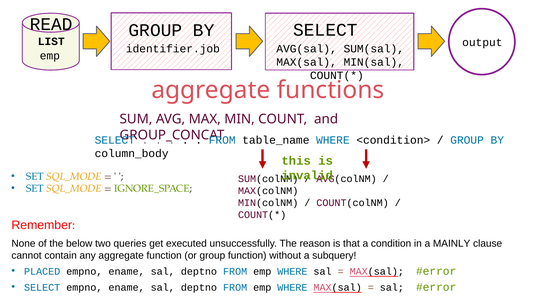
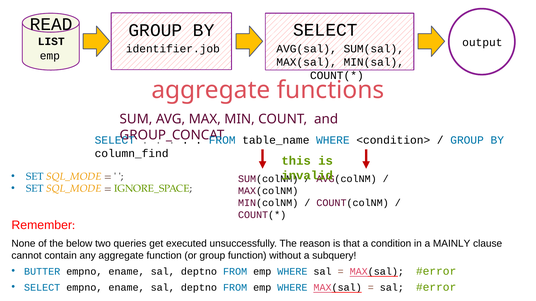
column_body: column_body -> column_find (132, 154)
PLACED: PLACED -> BUTTER (42, 272)
